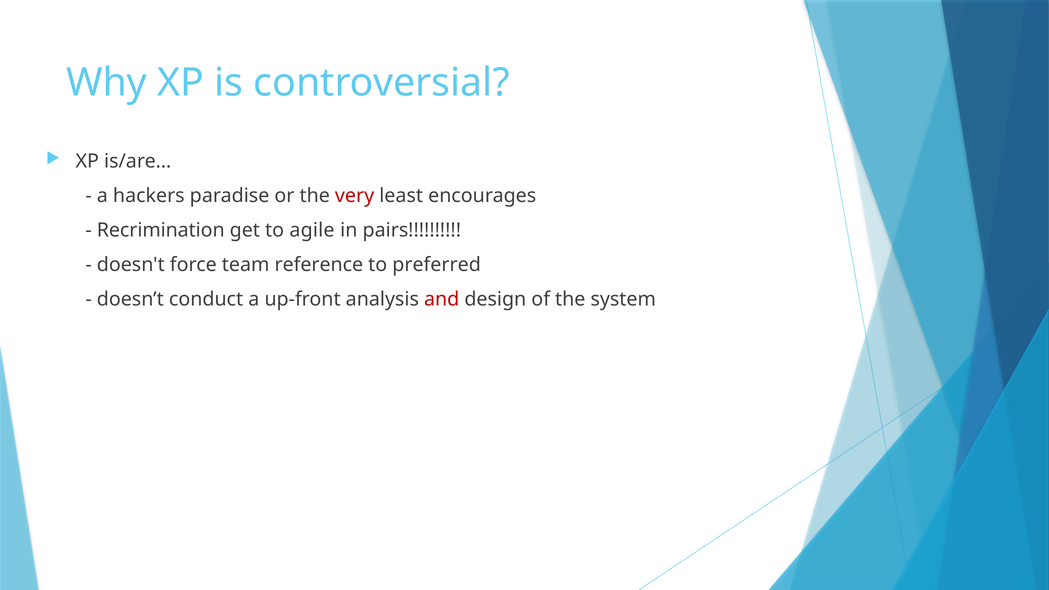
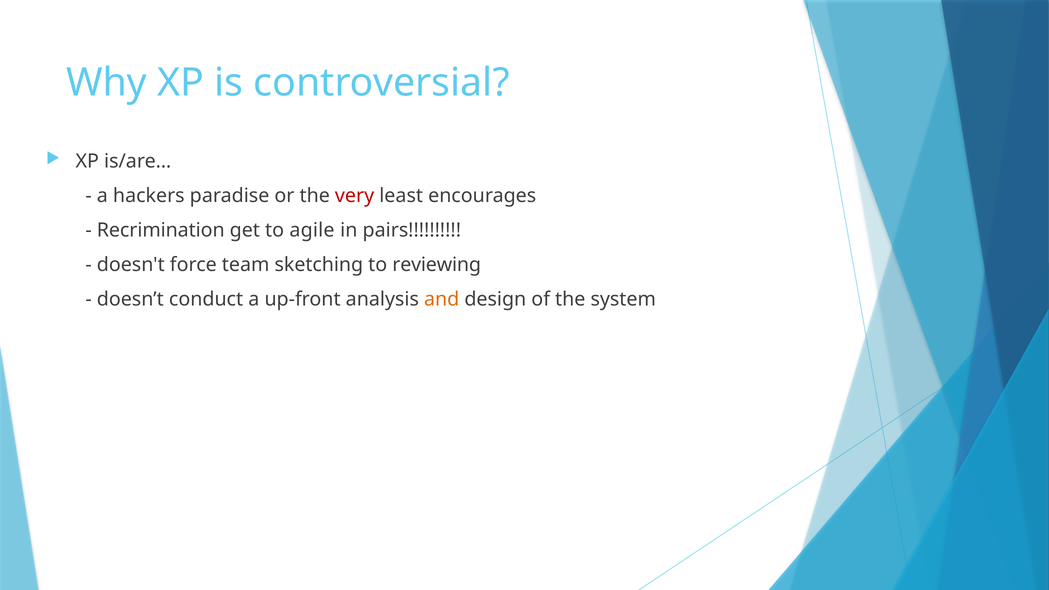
reference: reference -> sketching (319, 265)
preferred: preferred -> reviewing (437, 265)
and colour: red -> orange (442, 300)
